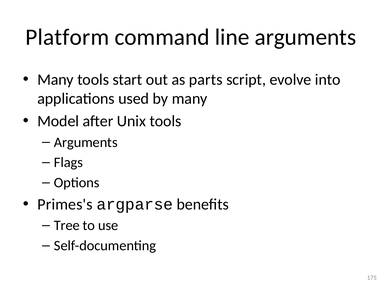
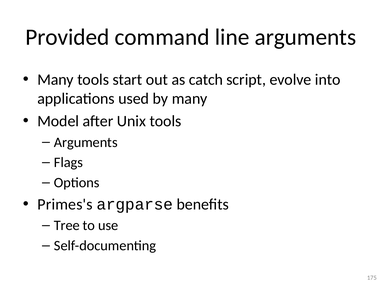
Platform: Platform -> Provided (67, 37)
parts: parts -> catch (206, 79)
